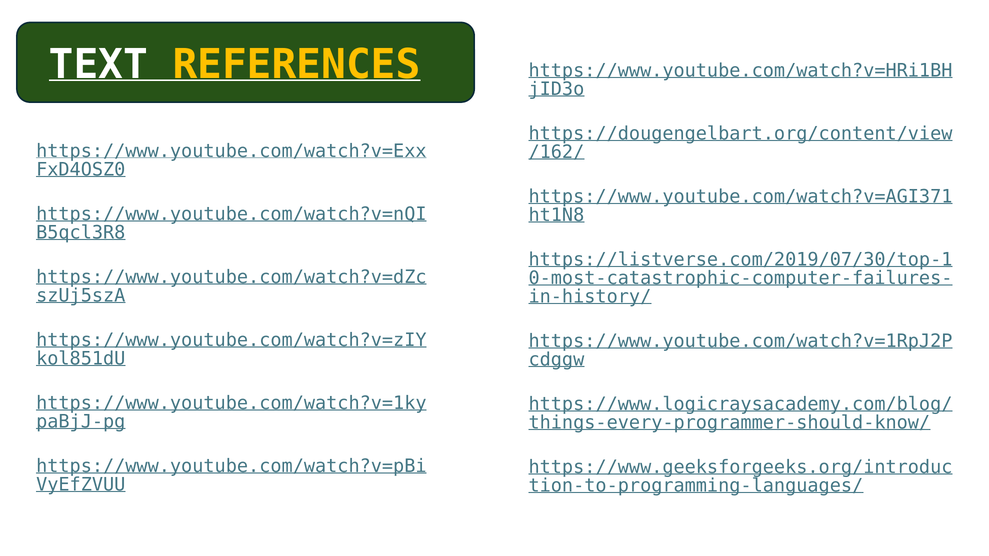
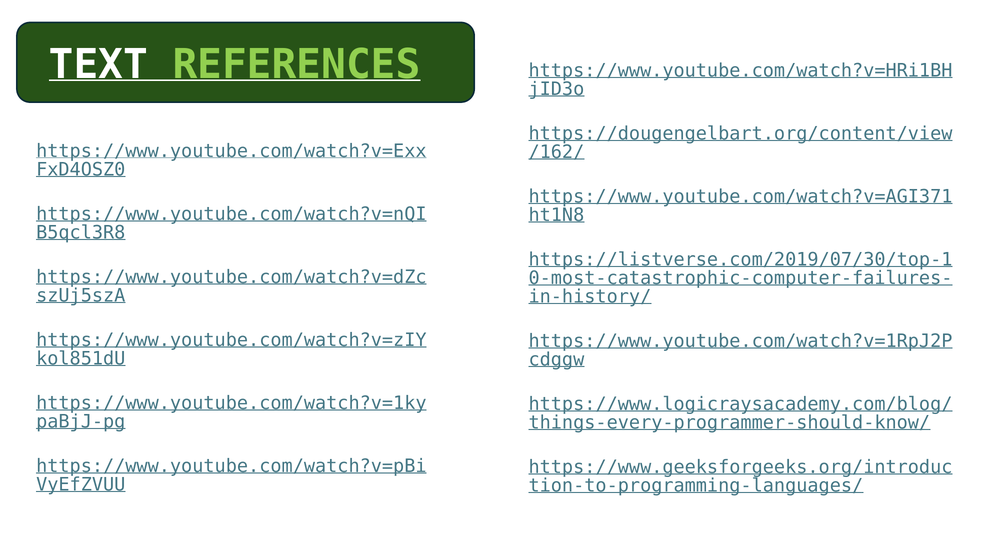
REFERENCES colour: yellow -> light green (297, 65)
